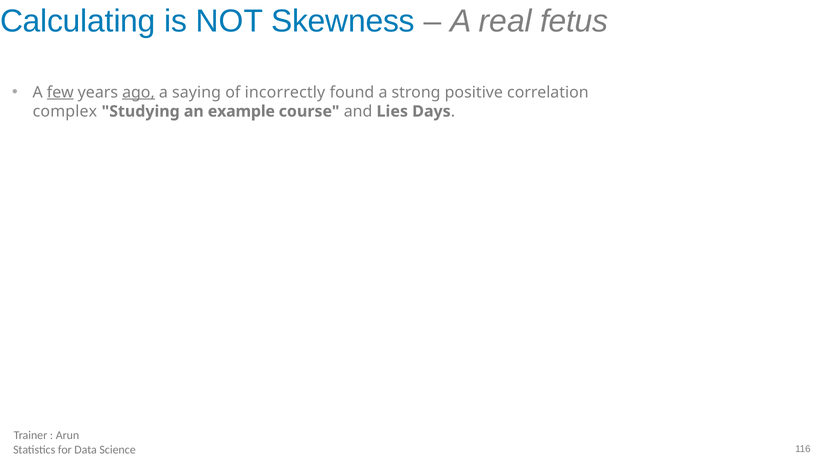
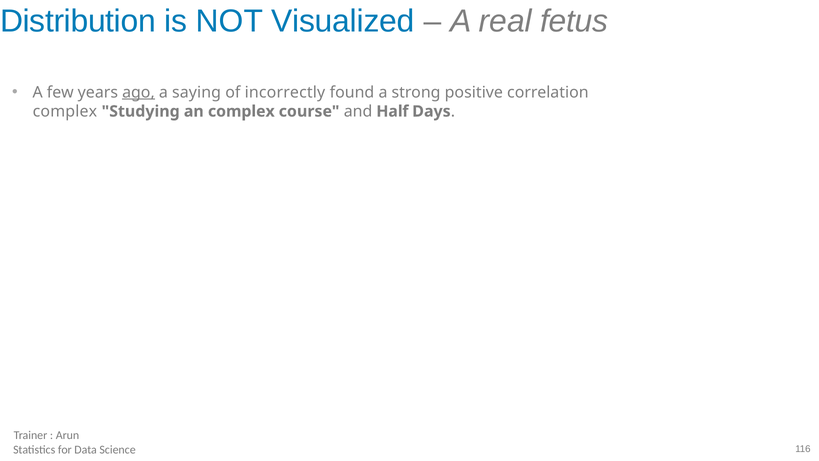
Calculating: Calculating -> Distribution (78, 21)
Skewness: Skewness -> Visualized (343, 21)
few underline: present -> none (60, 92)
an example: example -> complex (241, 111)
Lies: Lies -> Half (392, 111)
